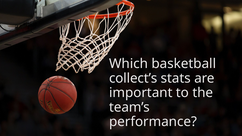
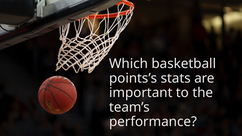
collect’s: collect’s -> points’s (133, 78)
